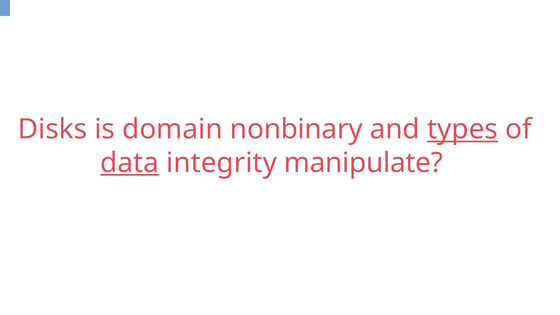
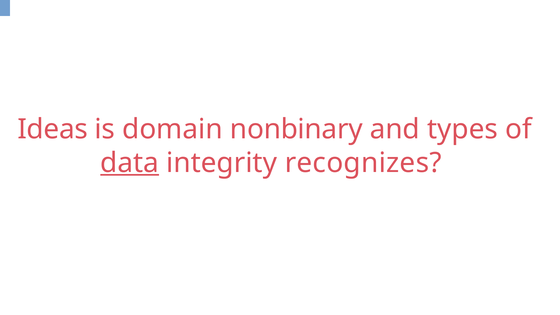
Disks: Disks -> Ideas (53, 129)
types underline: present -> none (463, 129)
manipulate: manipulate -> recognizes (363, 163)
